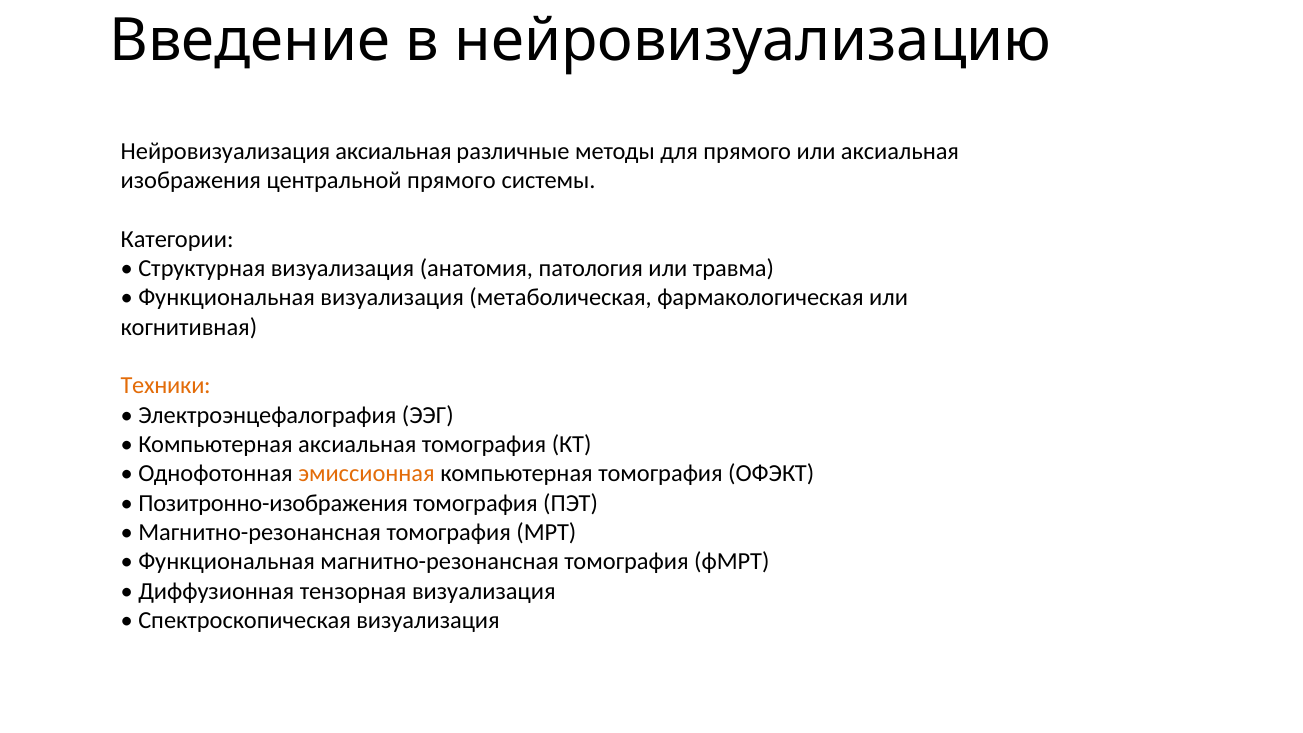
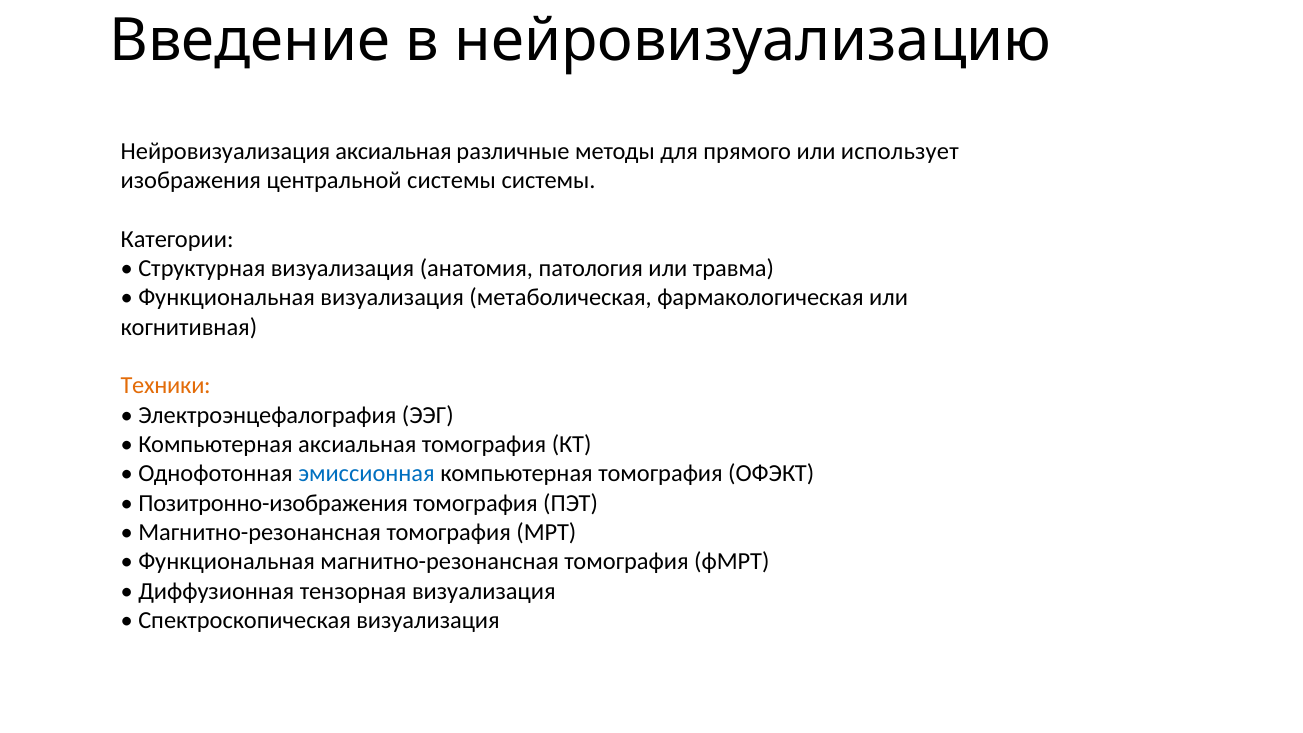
или аксиальная: аксиальная -> использует (900, 151)
центральной прямого: прямого -> системы (452, 180)
эмиссионная colour: orange -> blue (367, 474)
